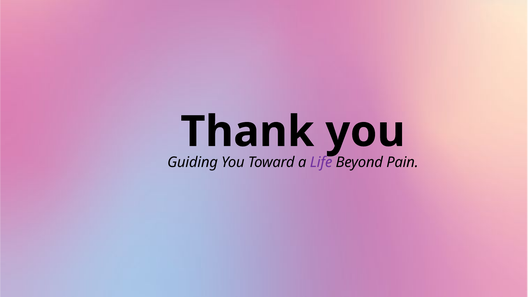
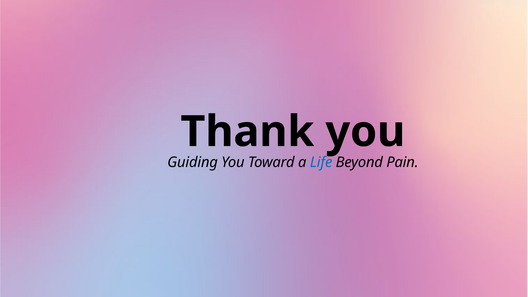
Life colour: purple -> blue (321, 162)
